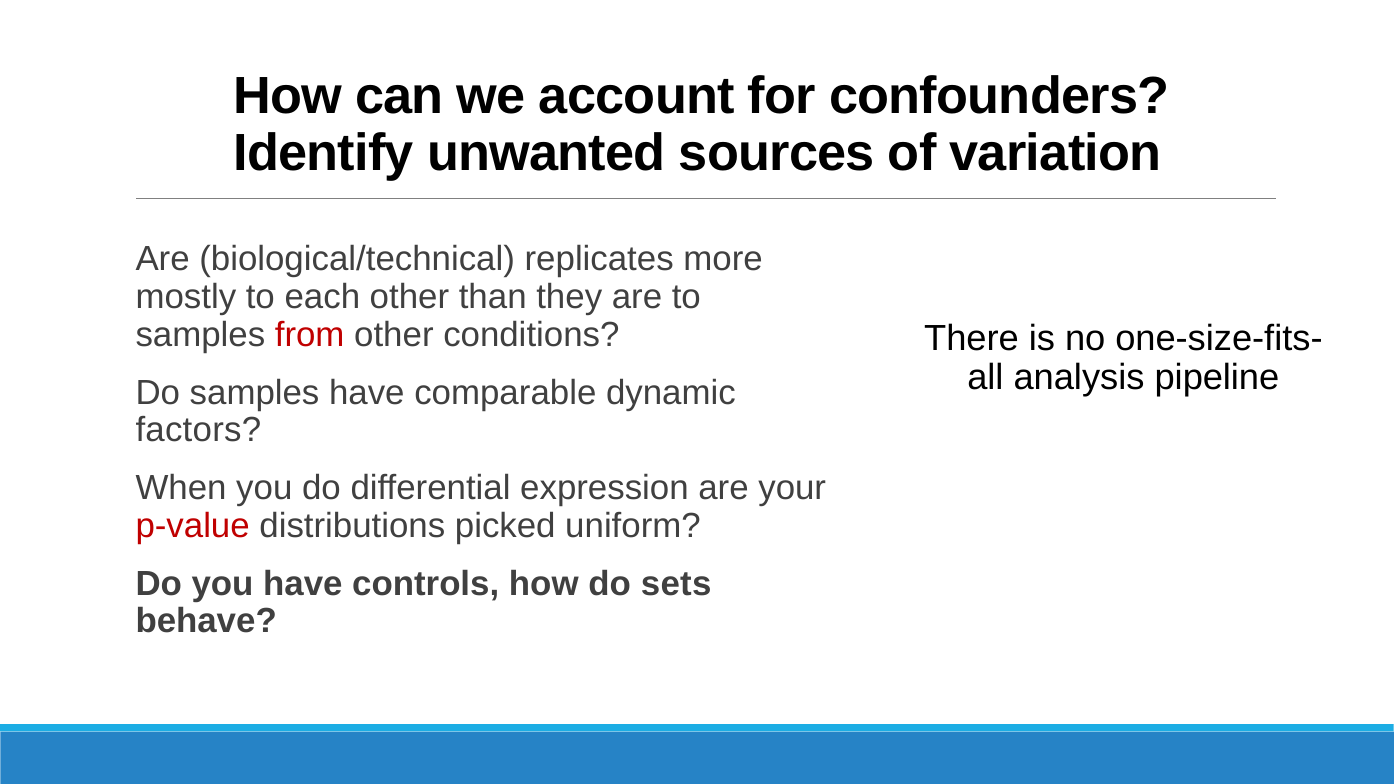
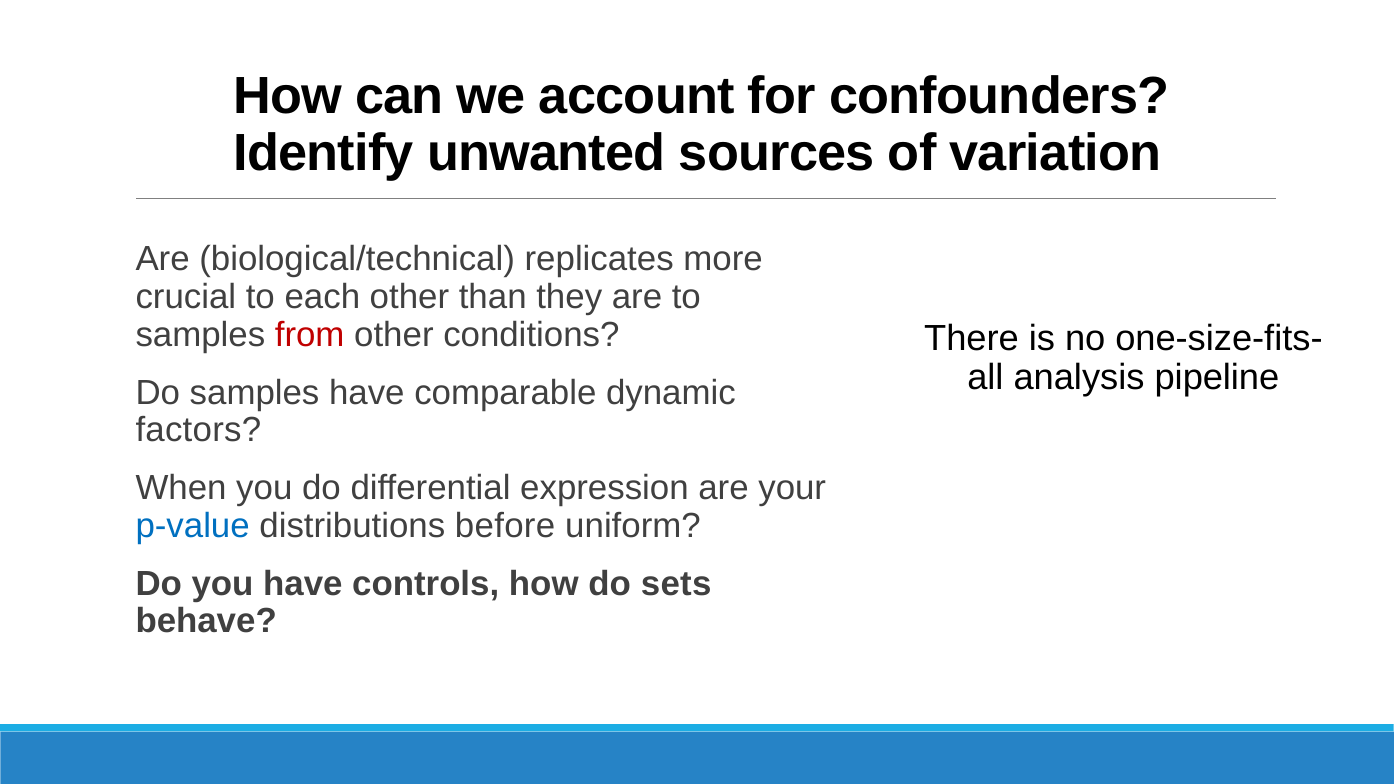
mostly: mostly -> crucial (186, 297)
p-value colour: red -> blue (193, 526)
picked: picked -> before (505, 526)
